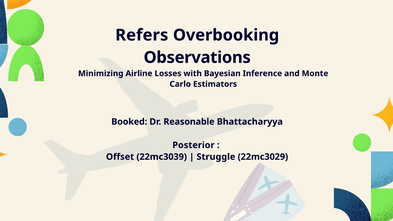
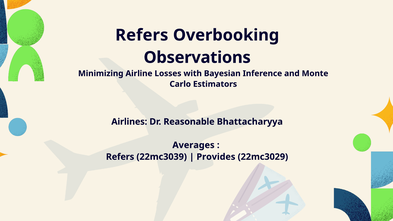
Booked: Booked -> Airlines (129, 122)
Posterior: Posterior -> Averages (193, 145)
Offset: Offset -> Refers (120, 157)
Struggle: Struggle -> Provides (216, 157)
